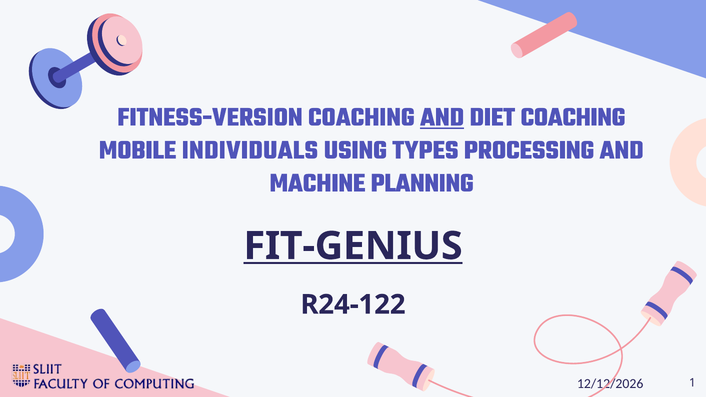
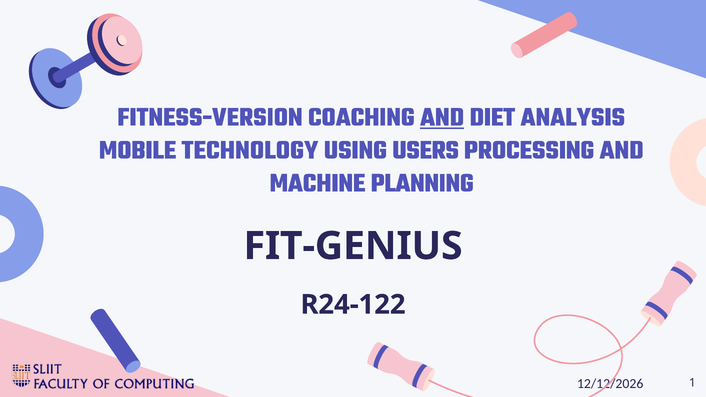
DIET COACHING: COACHING -> ANALYSIS (573, 117)
INDIVIDUALS: INDIVIDUALS -> TECHNOLOGY (250, 150)
TYPES: TYPES -> USERS (426, 150)
FIT-GENIUS underline: present -> none (353, 246)
